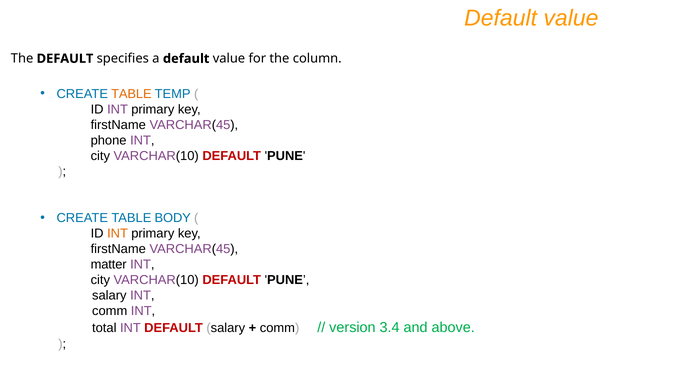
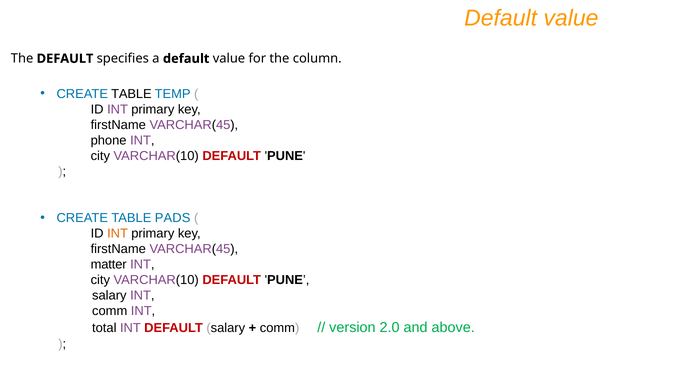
TABLE colour: orange -> black (131, 94)
BODY: BODY -> PADS (173, 218)
3.4: 3.4 -> 2.0 (390, 328)
